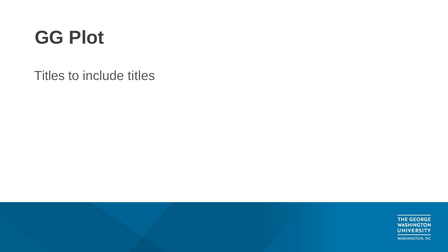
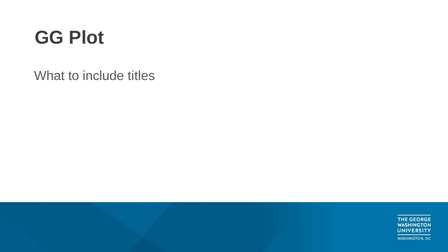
Titles: Titles -> What (49, 76)
